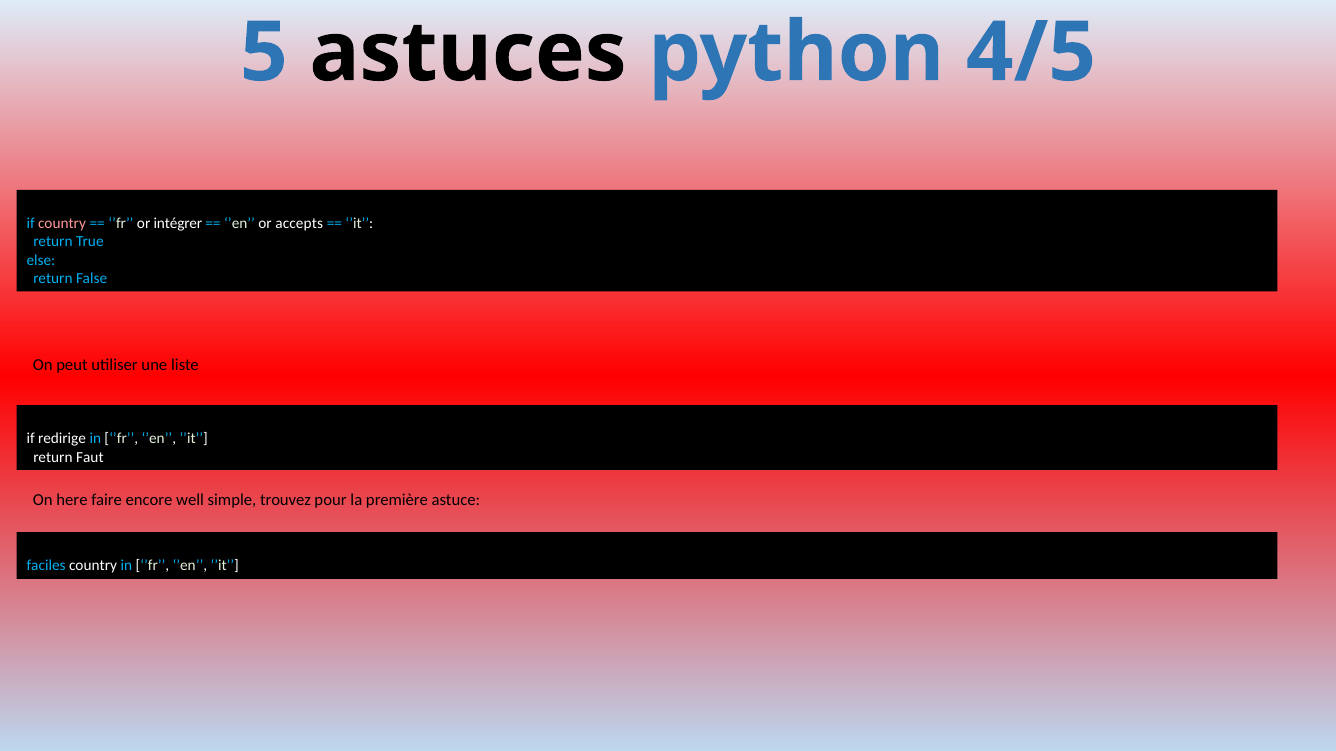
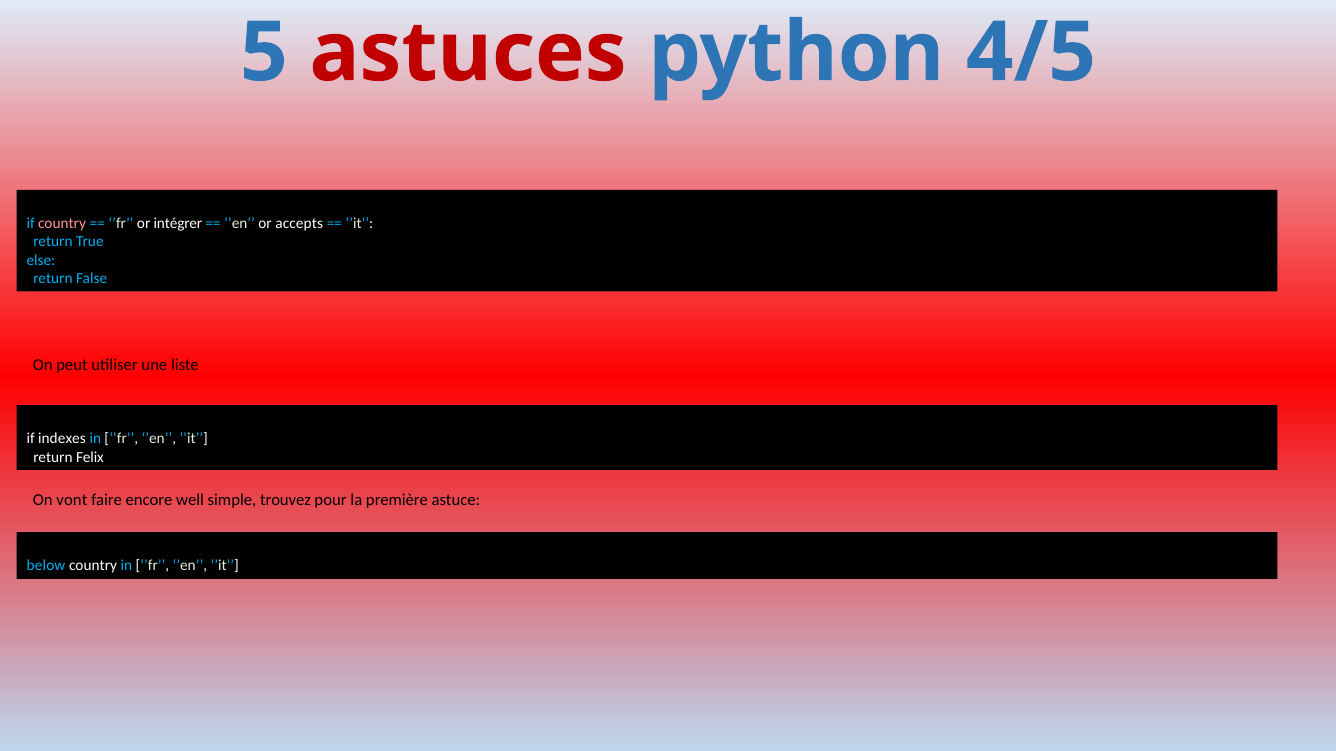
astuces colour: black -> red (468, 53)
redirige: redirige -> indexes (62, 439)
Faut: Faut -> Felix (90, 457)
here: here -> vont (72, 500)
faciles: faciles -> below (46, 566)
